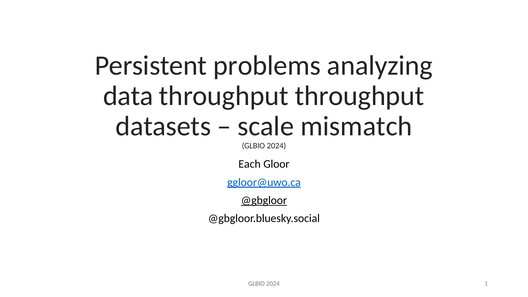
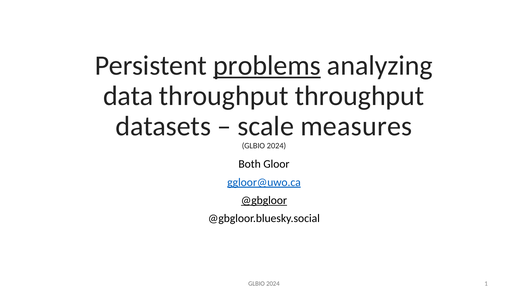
problems underline: none -> present (267, 66)
mismatch: mismatch -> measures (356, 126)
Each: Each -> Both (250, 164)
